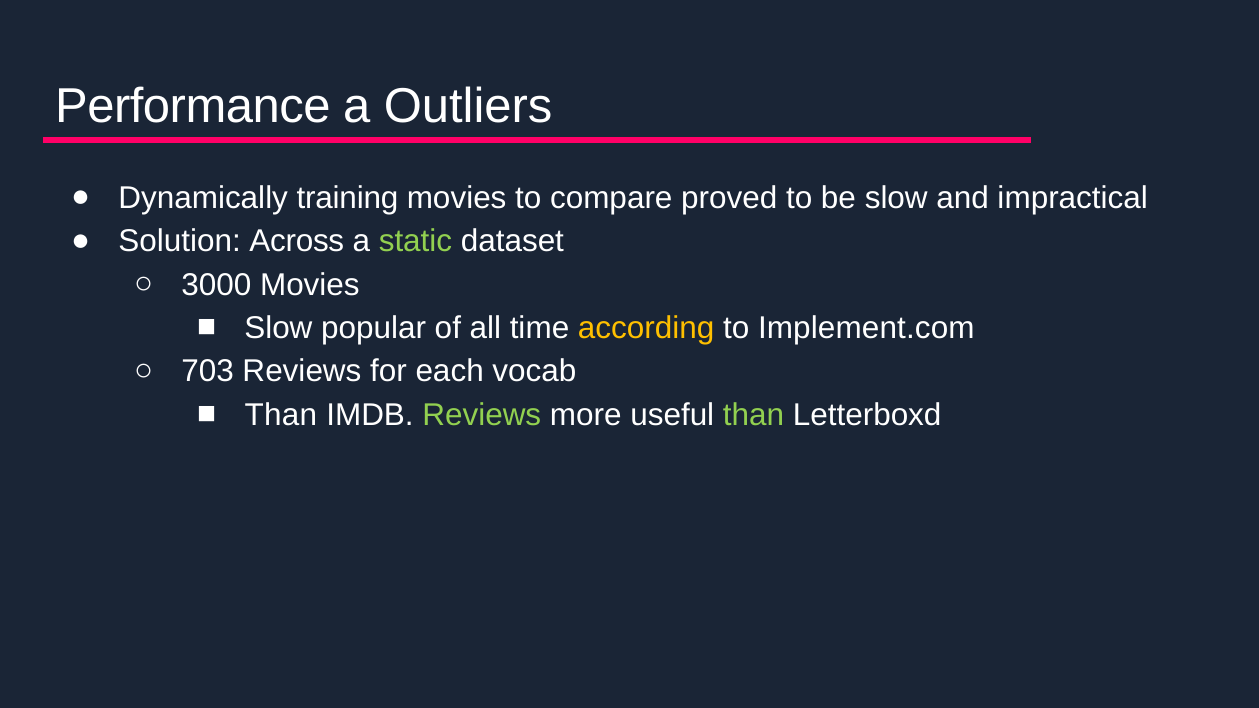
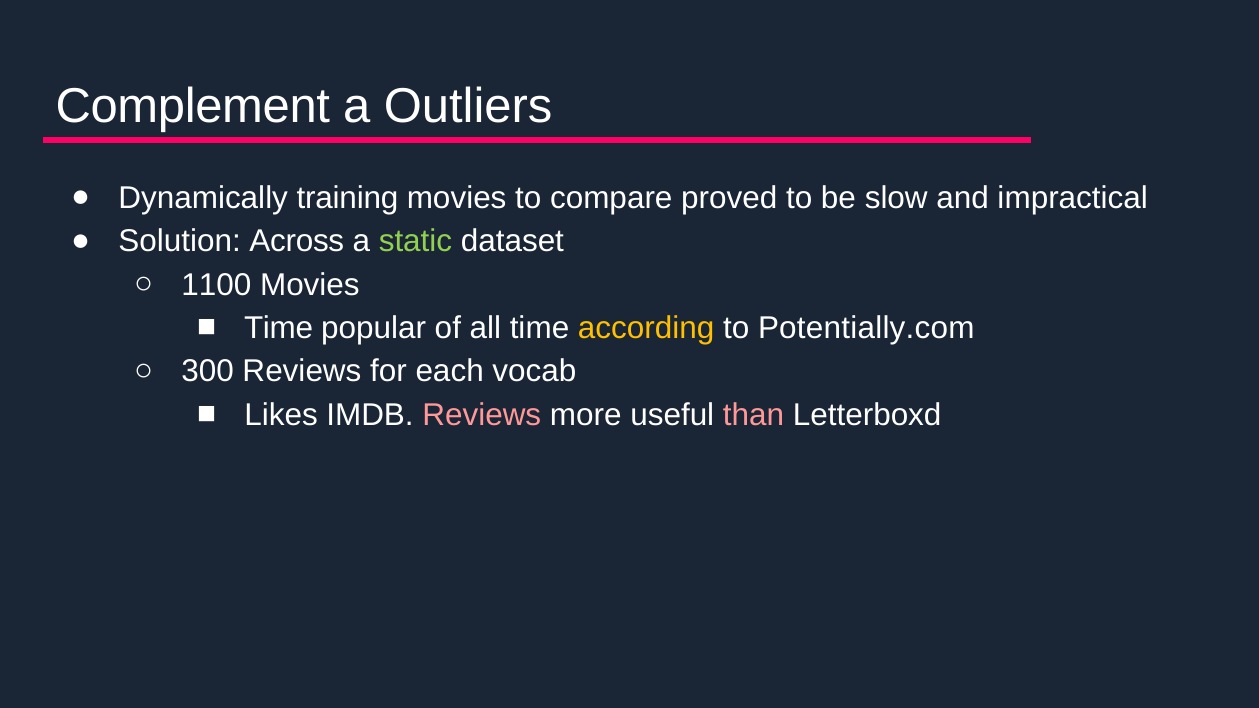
Performance: Performance -> Complement (193, 107)
3000: 3000 -> 1100 (216, 285)
Slow: Slow -> Time (279, 328)
Implement.com: Implement.com -> Potentially.com (866, 328)
703: 703 -> 300 (208, 372)
Than: Than -> Likes (281, 415)
Reviews colour: light green -> pink (482, 415)
than colour: light green -> pink (754, 415)
